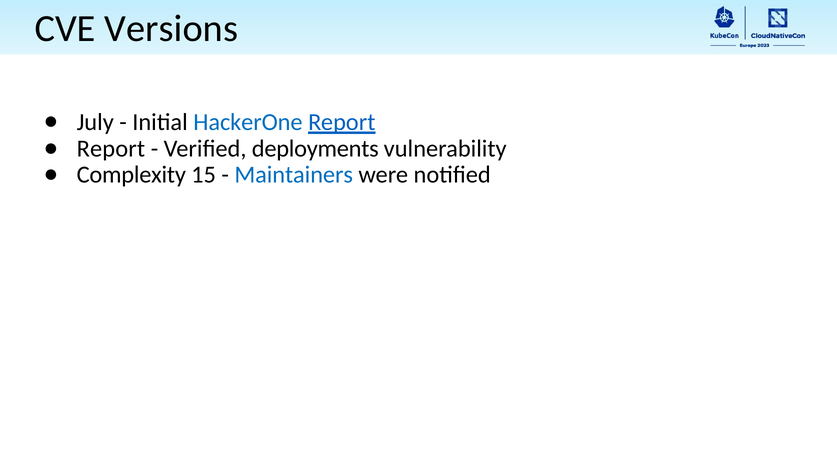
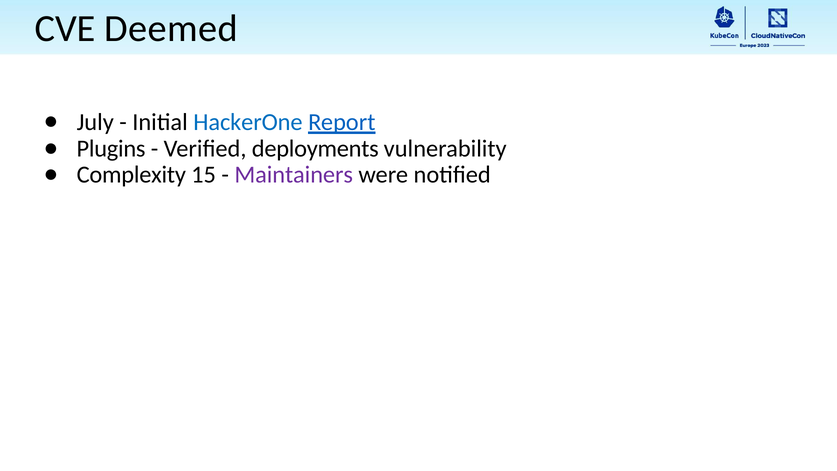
Versions: Versions -> Deemed (171, 29)
Report: Report -> Plugins (111, 149)
Maintainers colour: blue -> purple (294, 175)
